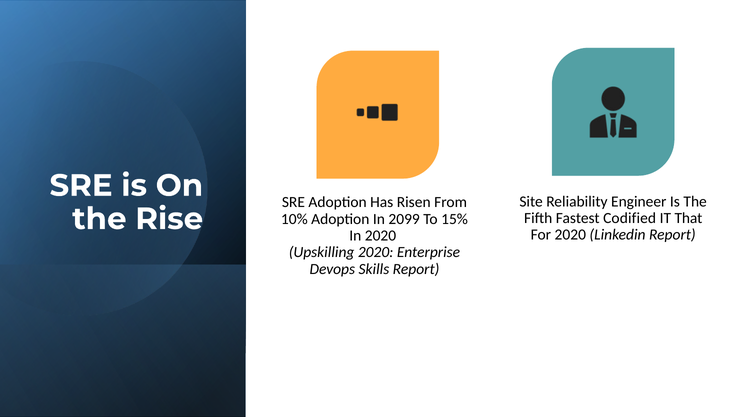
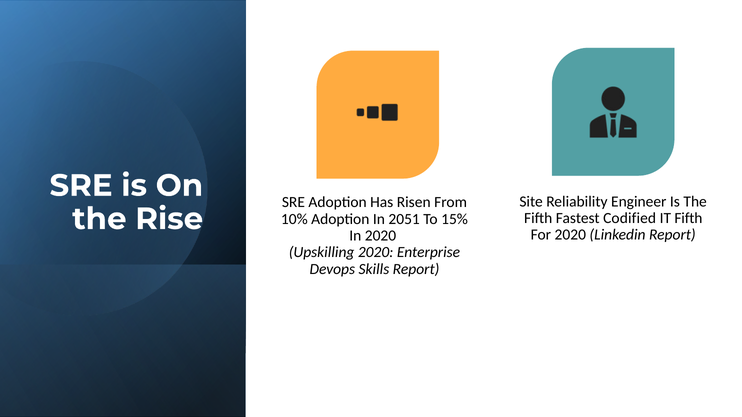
IT That: That -> Fifth (688, 218)
2099: 2099 -> 2051 (404, 219)
